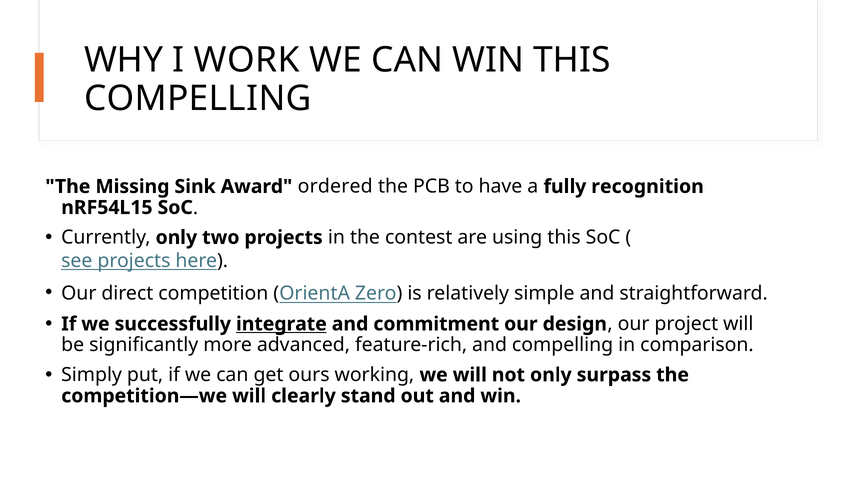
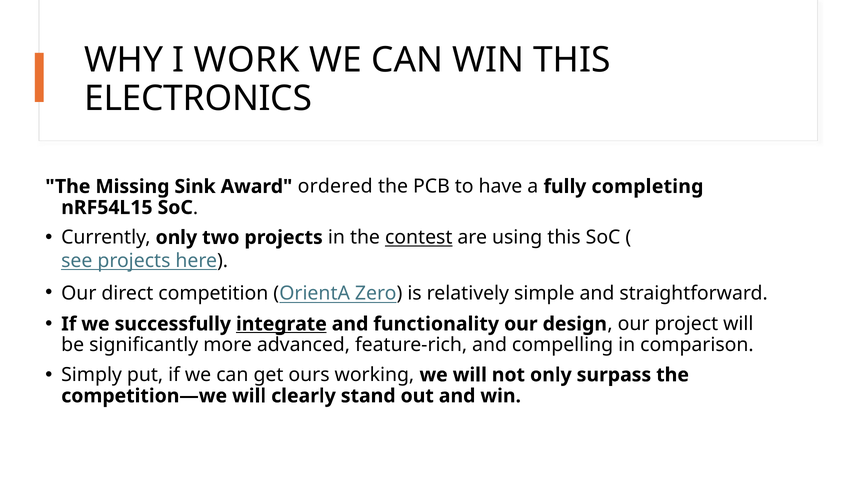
COMPELLING: COMPELLING -> ELECTRONICS (198, 99)
recognition: recognition -> completing (647, 187)
contest underline: none -> present (419, 238)
commitment: commitment -> functionality (436, 324)
